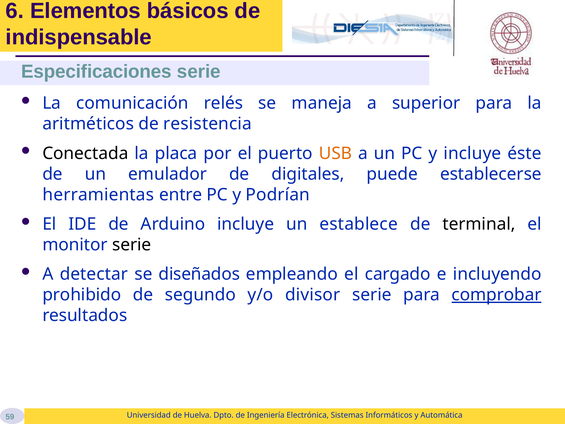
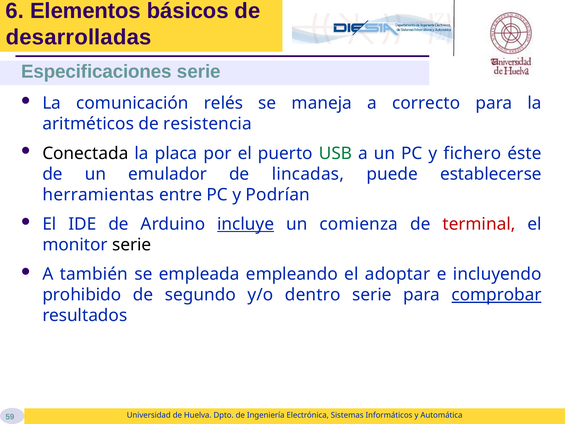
indispensable: indispensable -> desarrolladas (79, 37)
superior: superior -> correcto (426, 103)
USB colour: orange -> green (335, 153)
y incluye: incluye -> fichero (472, 153)
digitales: digitales -> lincadas (308, 174)
incluye underline: none -> present (246, 224)
establece: establece -> comienza (359, 224)
terminal colour: black -> red (479, 224)
detectar: detectar -> también (94, 274)
diseñados: diseñados -> empleada (199, 274)
cargado: cargado -> adoptar (398, 274)
divisor: divisor -> dentro (313, 295)
